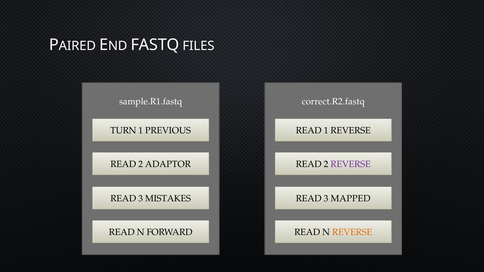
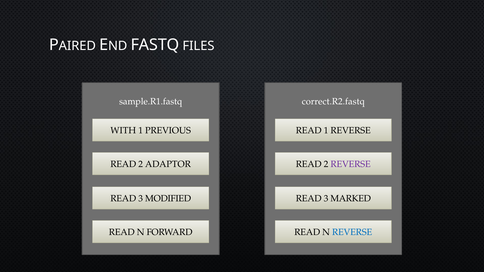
TURN: TURN -> WITH (123, 131)
MISTAKES: MISTAKES -> MODIFIED (168, 199)
MAPPED: MAPPED -> MARKED (351, 199)
REVERSE colour: orange -> blue (352, 232)
